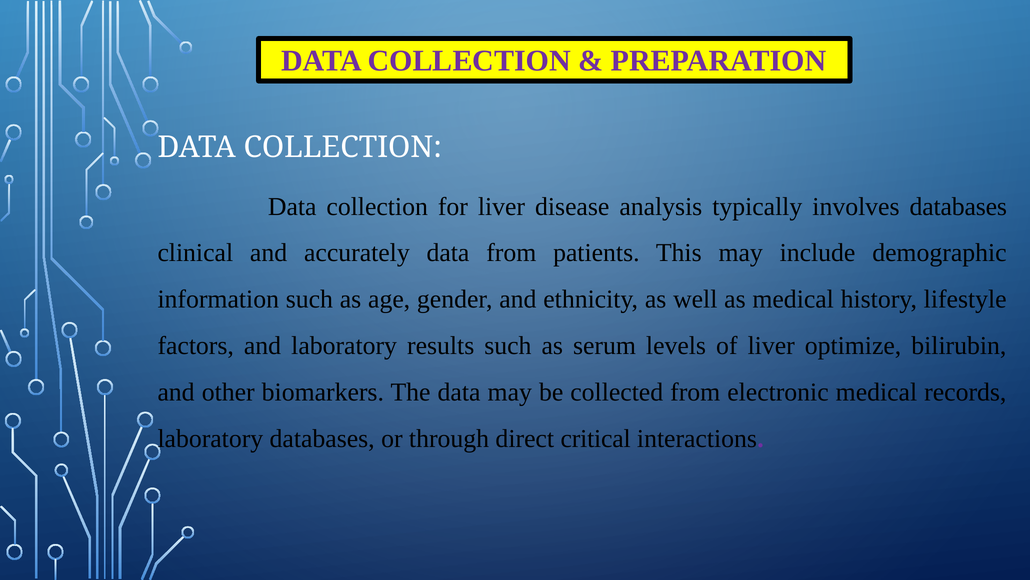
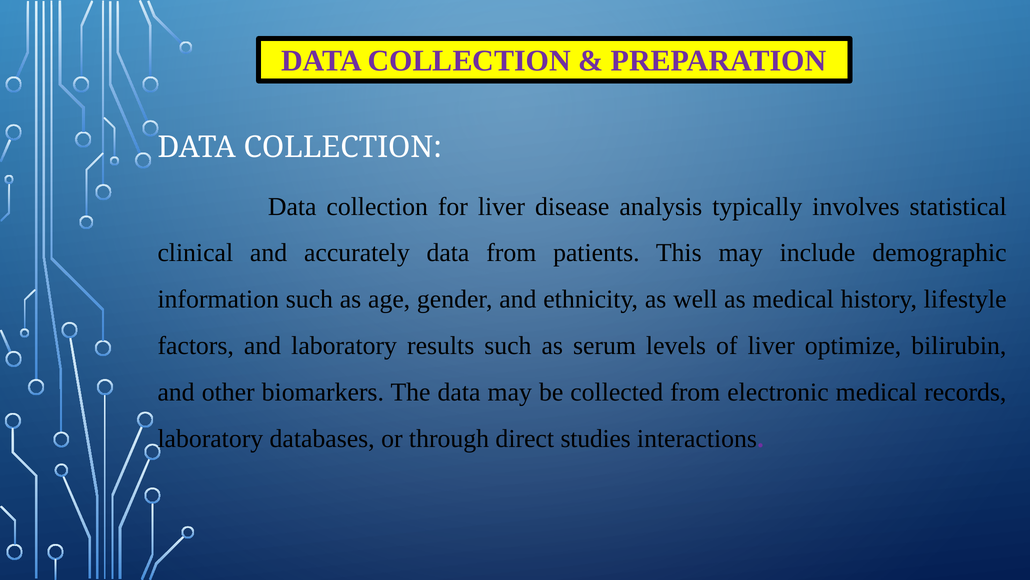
involves databases: databases -> statistical (958, 206)
critical: critical -> studies (596, 438)
